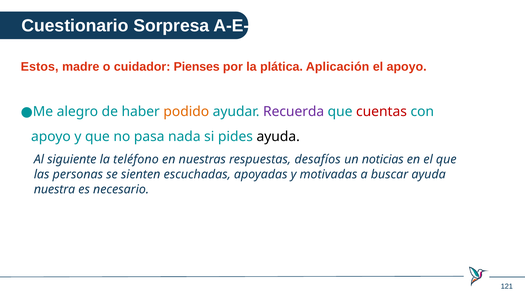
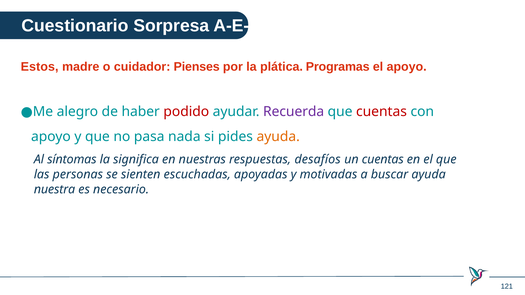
Aplicación: Aplicación -> Programas (338, 67)
podido colour: orange -> red (186, 112)
ayuda colour: black -> orange (278, 137)
siguiente: siguiente -> síntomas (72, 160)
teléfono: teléfono -> significa (136, 160)
un noticias: noticias -> cuentas (383, 160)
